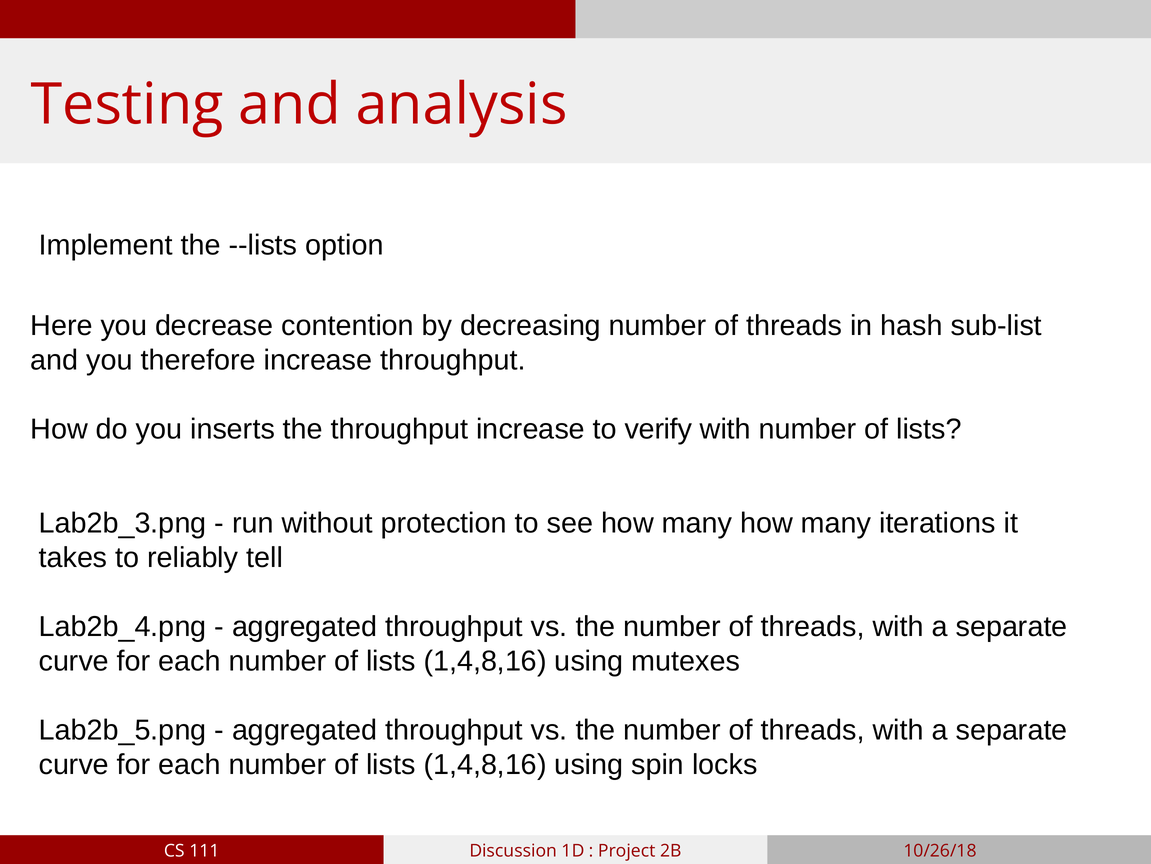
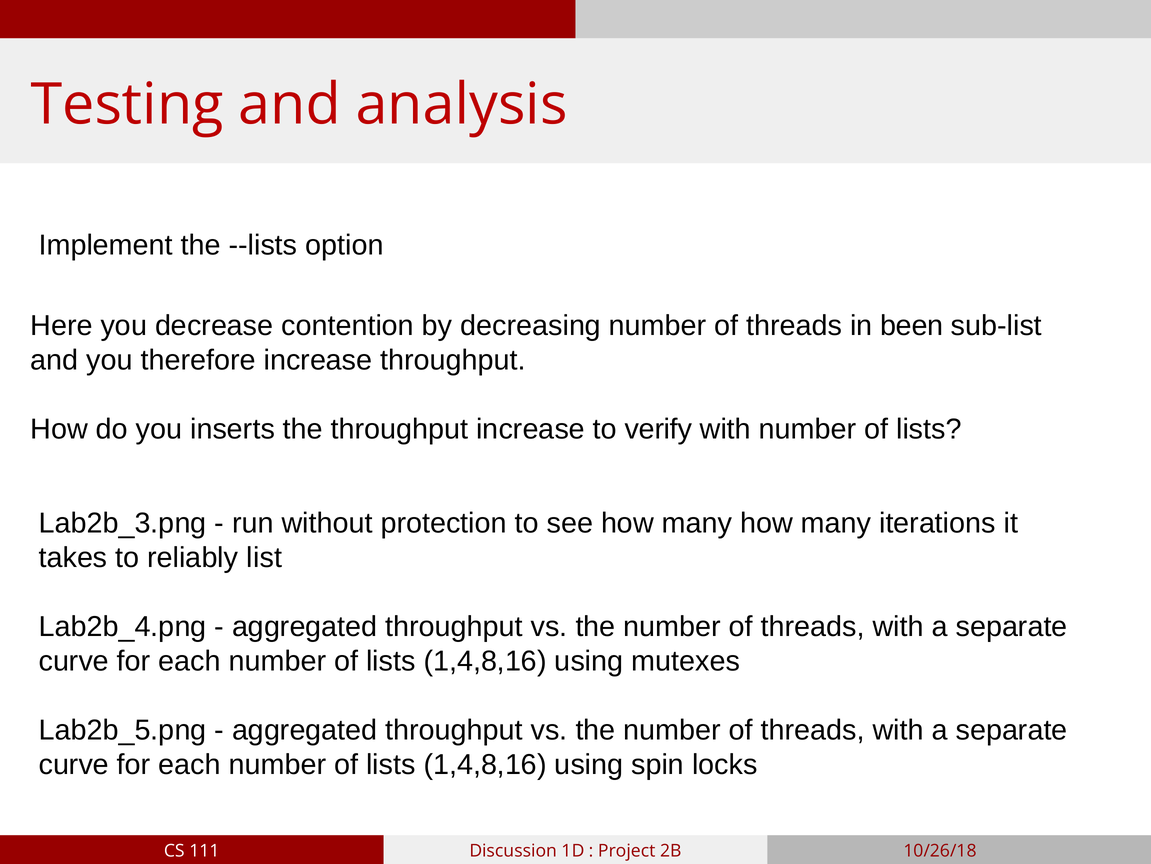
hash: hash -> been (912, 325)
tell: tell -> list (264, 557)
